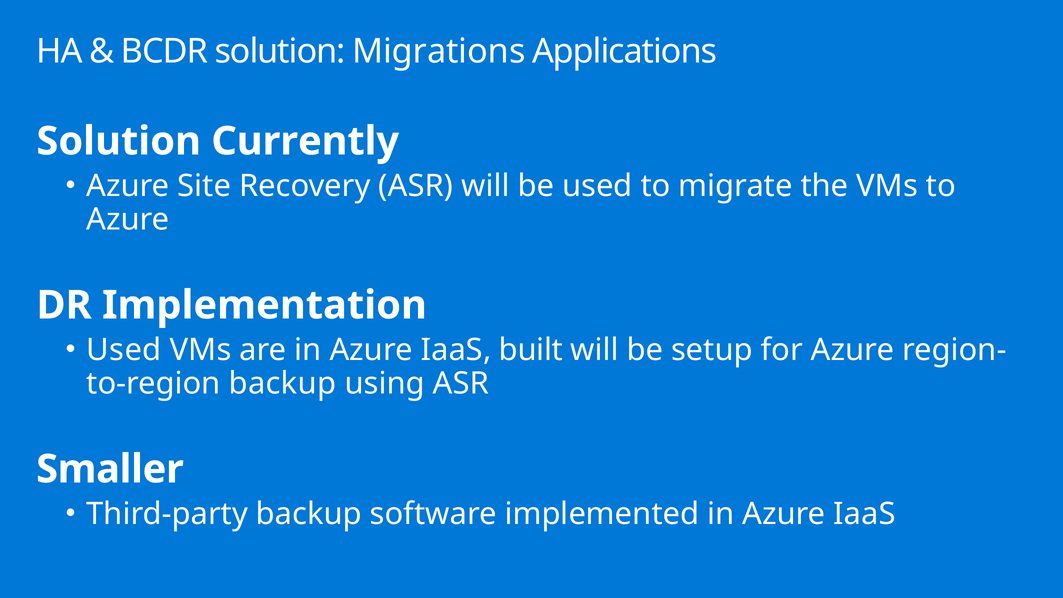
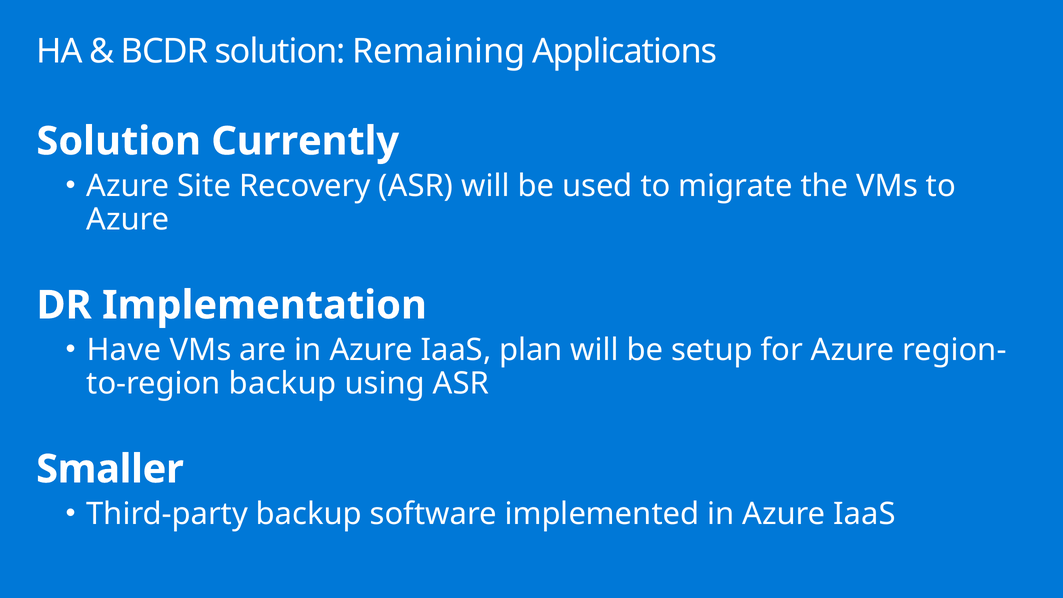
Migrations: Migrations -> Remaining (439, 52)
Used: Used -> Have (124, 350)
built: built -> plan (531, 350)
